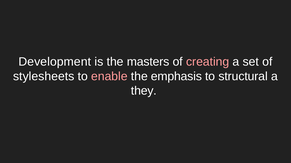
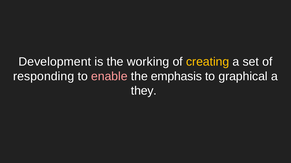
masters: masters -> working (148, 62)
creating colour: pink -> yellow (208, 62)
stylesheets: stylesheets -> responding (44, 77)
structural: structural -> graphical (243, 77)
